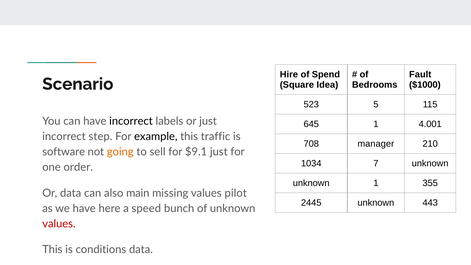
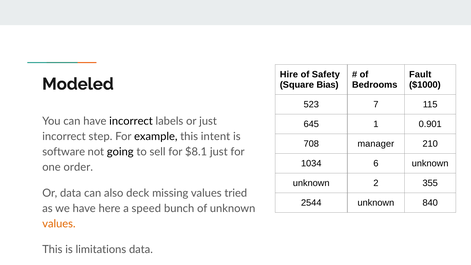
Spend: Spend -> Safety (326, 74)
Scenario: Scenario -> Modeled (78, 84)
Idea: Idea -> Bias (328, 85)
5: 5 -> 7 (376, 104)
4.001: 4.001 -> 0.901 (430, 124)
traffic: traffic -> intent (216, 137)
going colour: orange -> black (120, 152)
$9.1: $9.1 -> $8.1 (196, 152)
7: 7 -> 6 (376, 163)
unknown 1: 1 -> 2 (376, 183)
main: main -> deck (138, 193)
pilot: pilot -> tried (236, 193)
2445: 2445 -> 2544 (311, 203)
443: 443 -> 840 (430, 203)
values colour: red -> orange (59, 224)
conditions: conditions -> limitations (101, 250)
